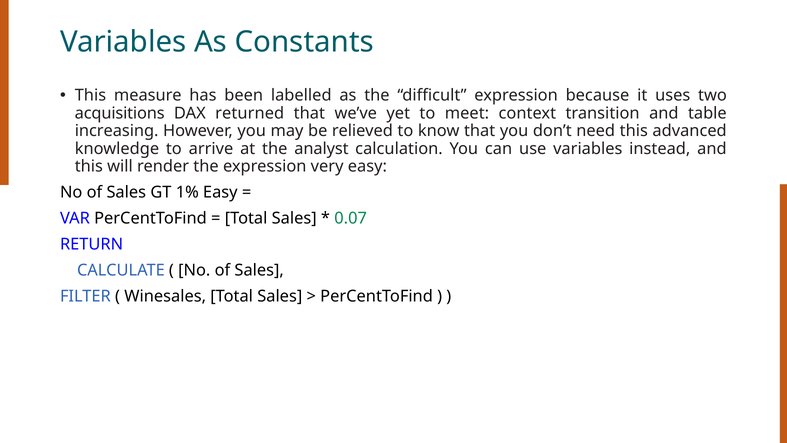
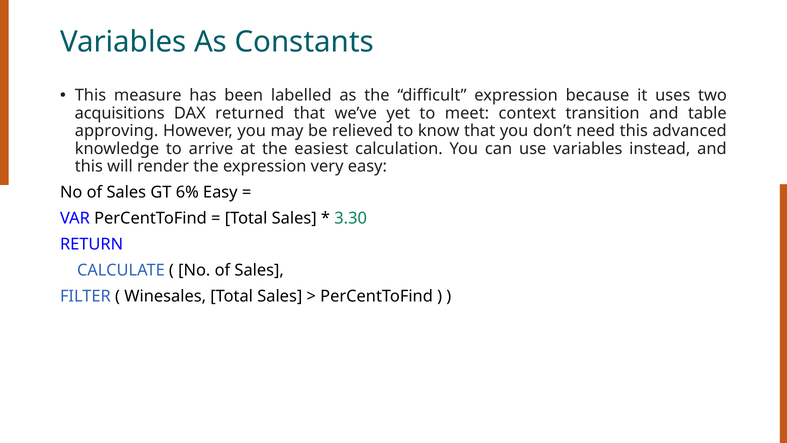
increasing: increasing -> approving (117, 131)
analyst: analyst -> easiest (321, 149)
1%: 1% -> 6% (187, 192)
0.07: 0.07 -> 3.30 (351, 218)
